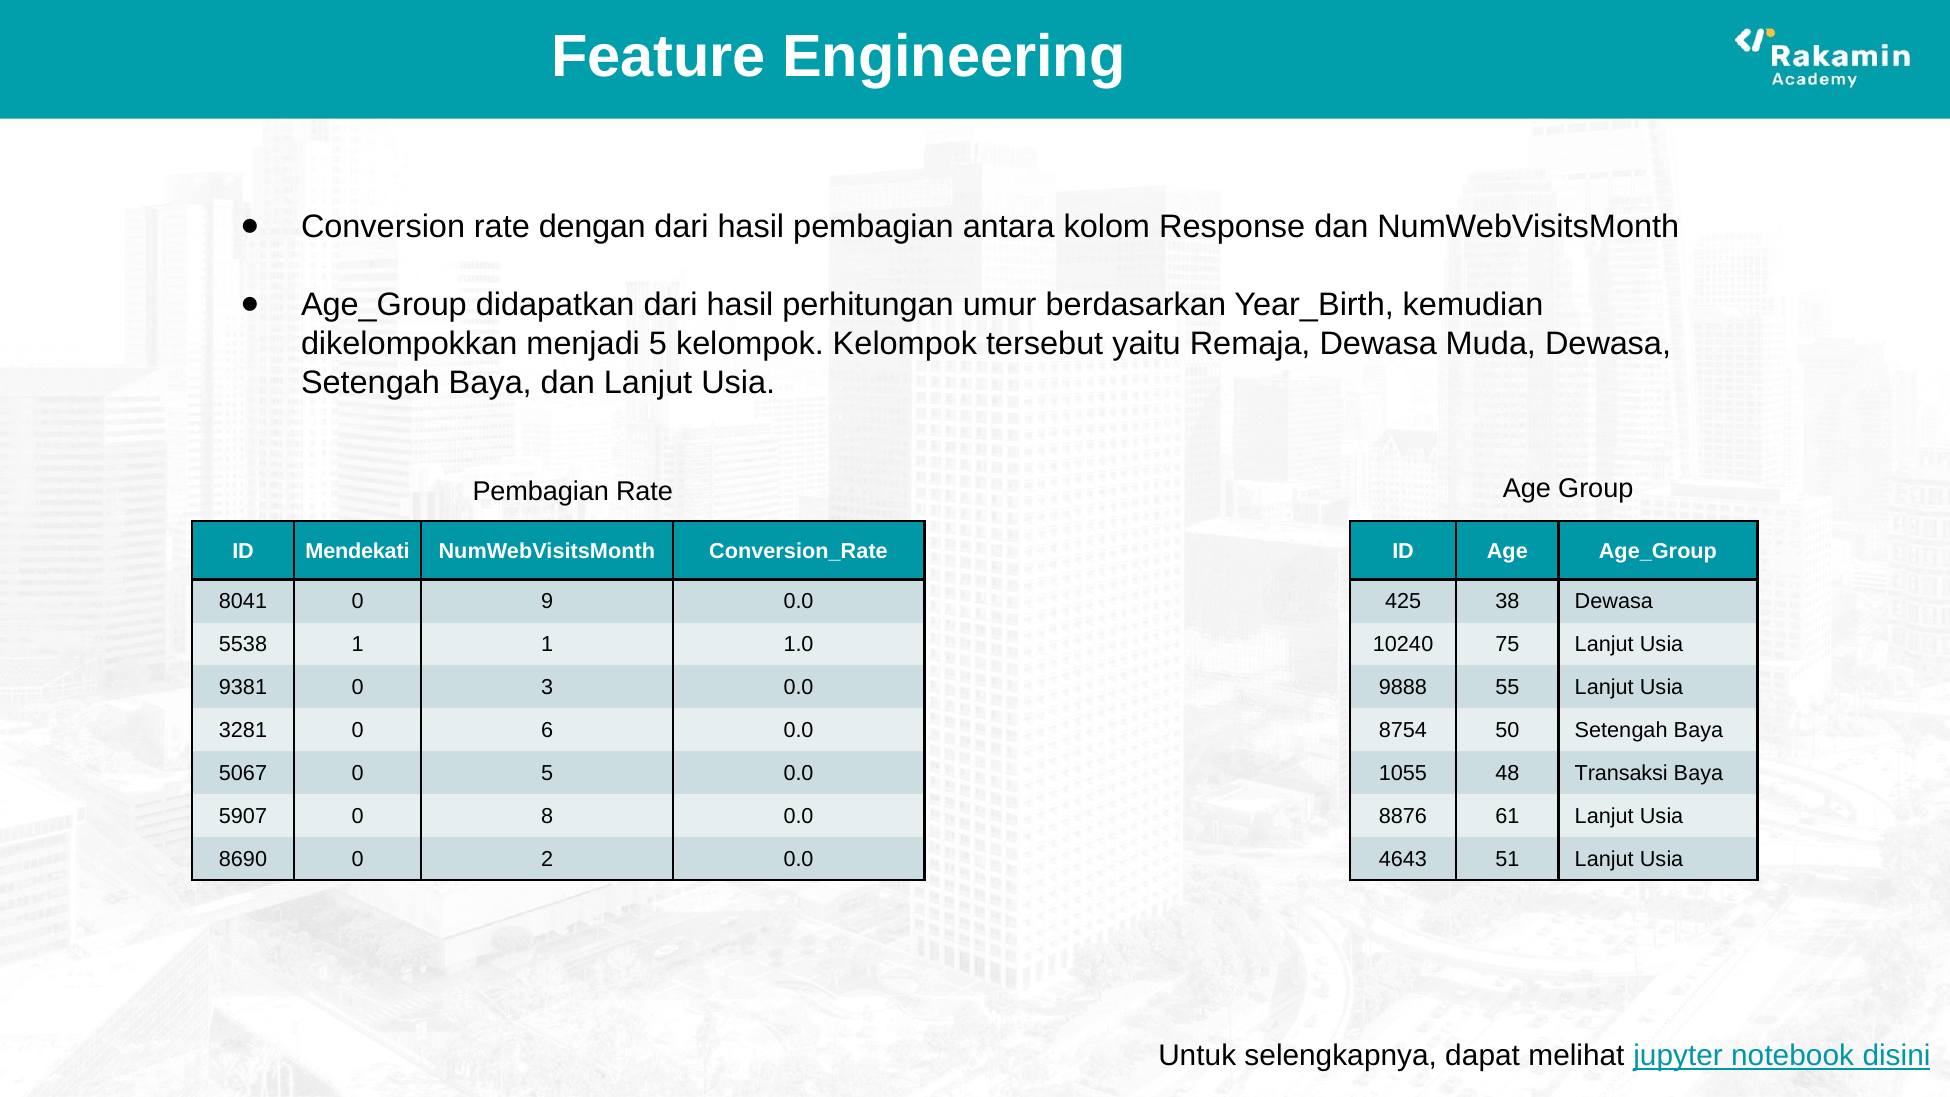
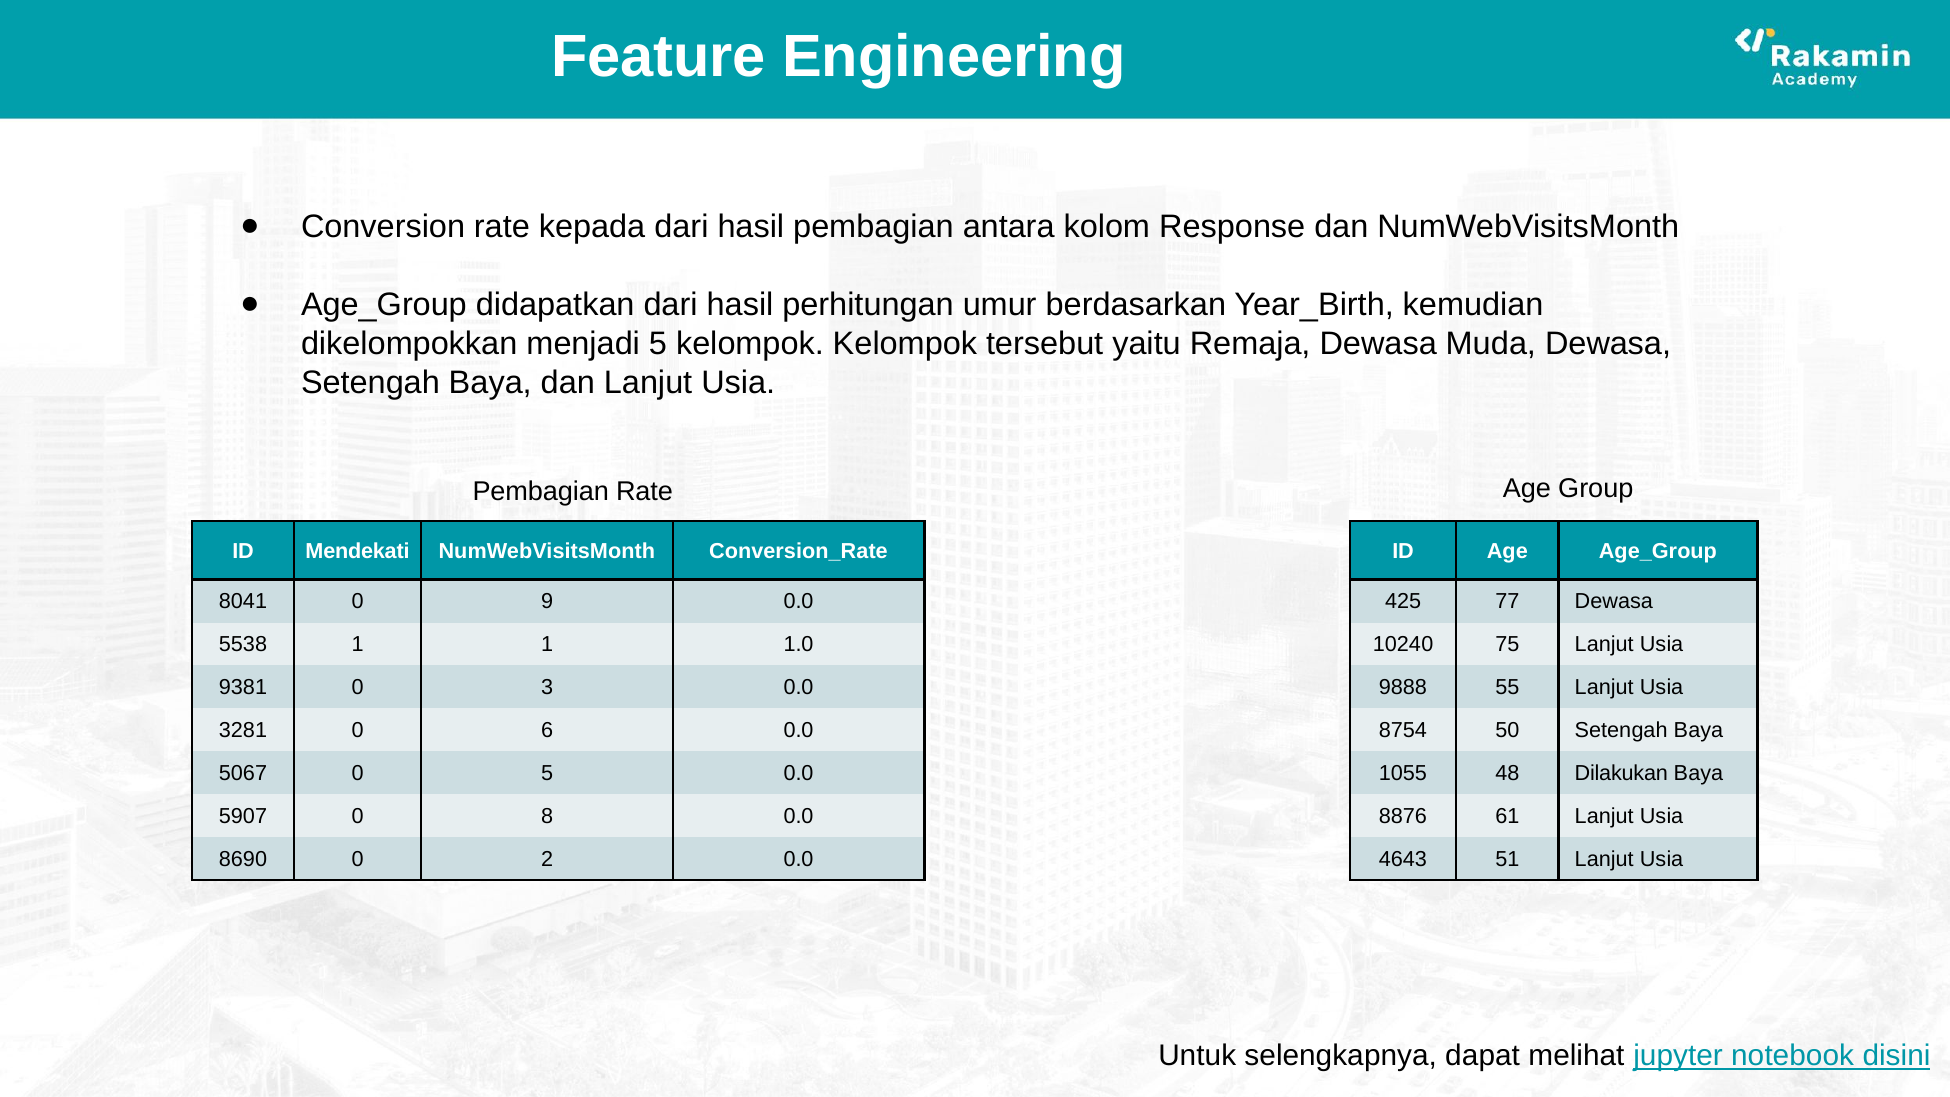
dengan: dengan -> kepada (592, 227)
38: 38 -> 77 (1507, 601)
Transaksi: Transaksi -> Dilakukan (1621, 773)
